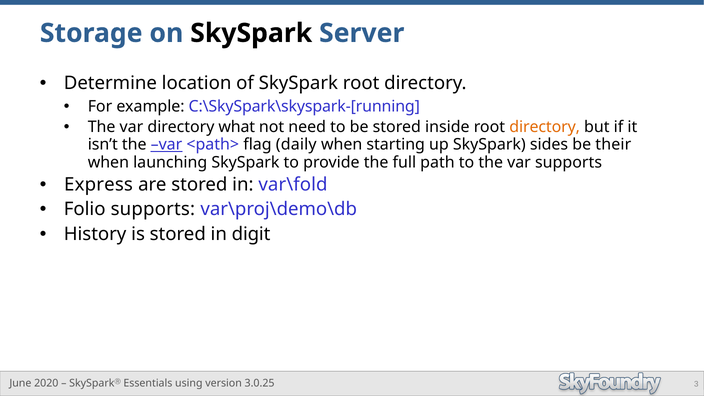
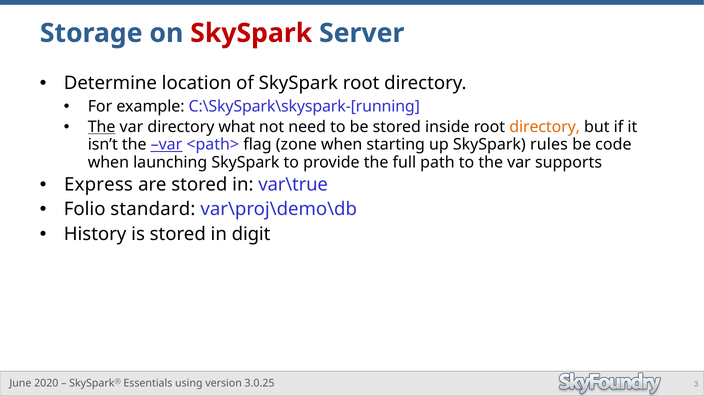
SkySpark colour: black -> red (251, 33)
The underline: none -> present (102, 127)
daily: daily -> zone (296, 145)
sides: sides -> rules (549, 145)
their: their -> code (613, 145)
var\fold: var\fold -> var\true (293, 184)
Folio supports: supports -> standard (153, 209)
